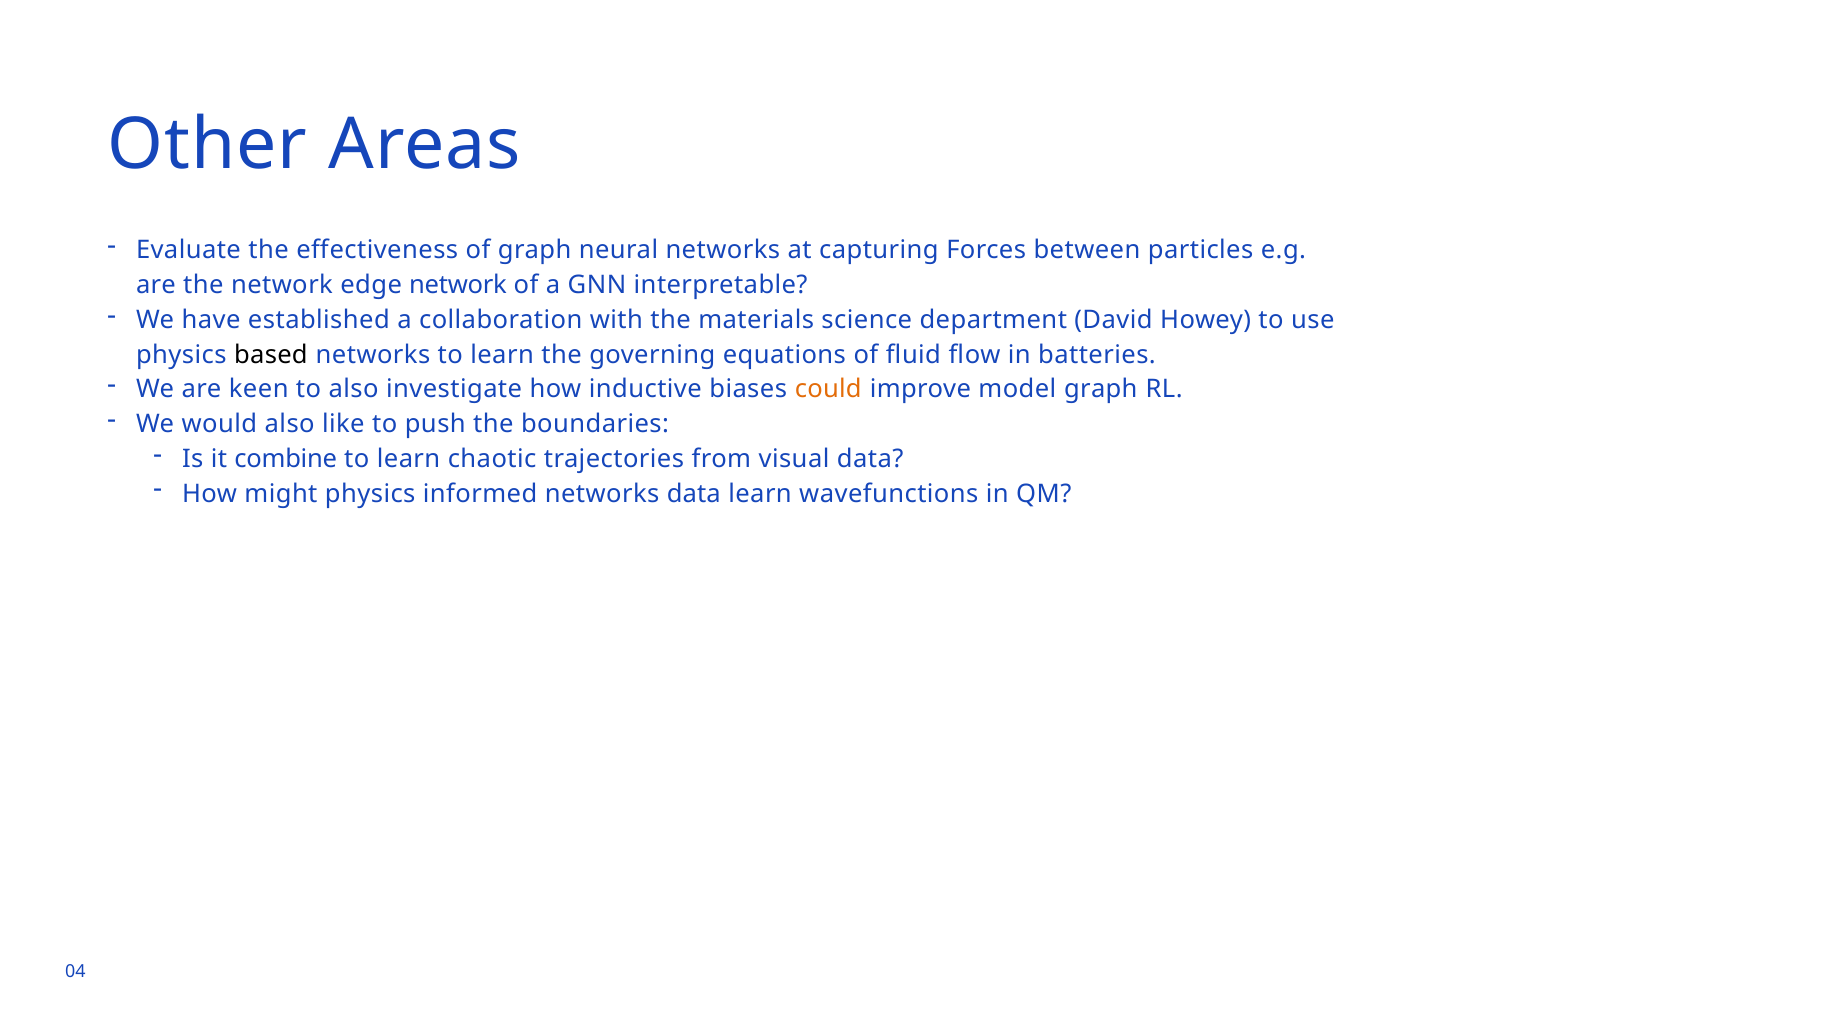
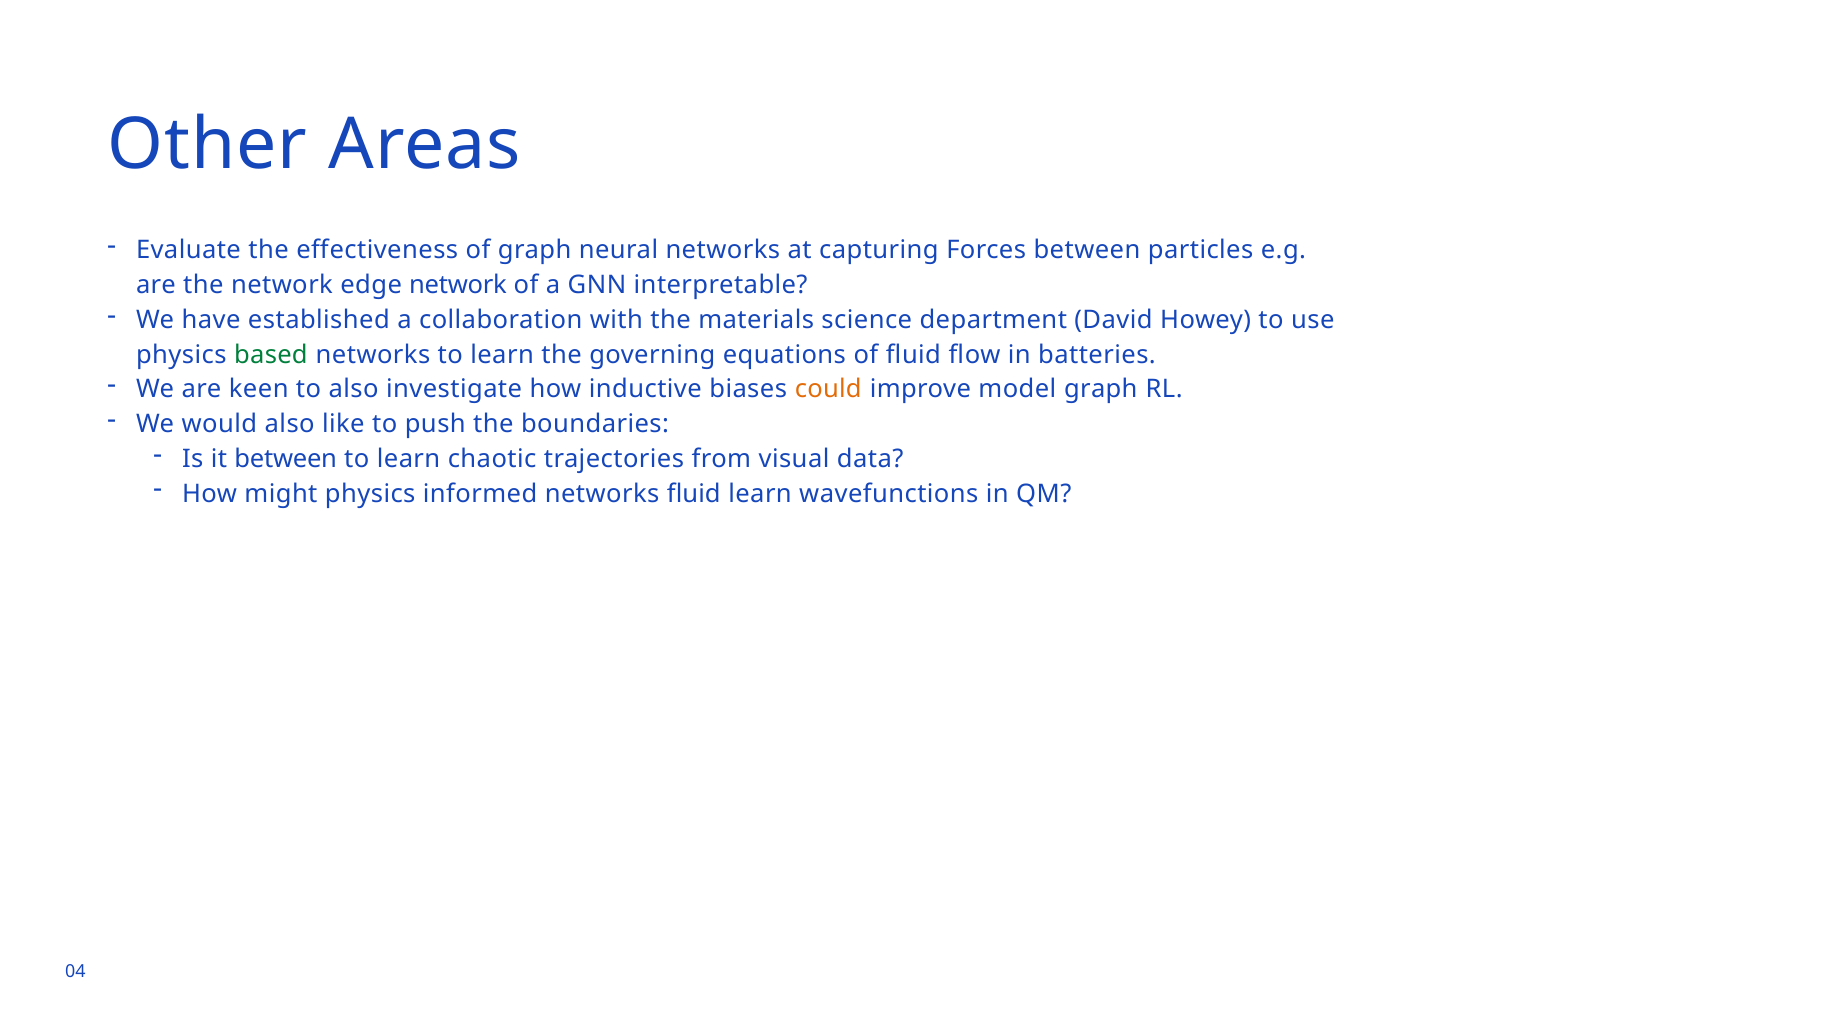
based colour: black -> green (271, 355)
it combine: combine -> between (286, 459)
networks data: data -> fluid (694, 494)
